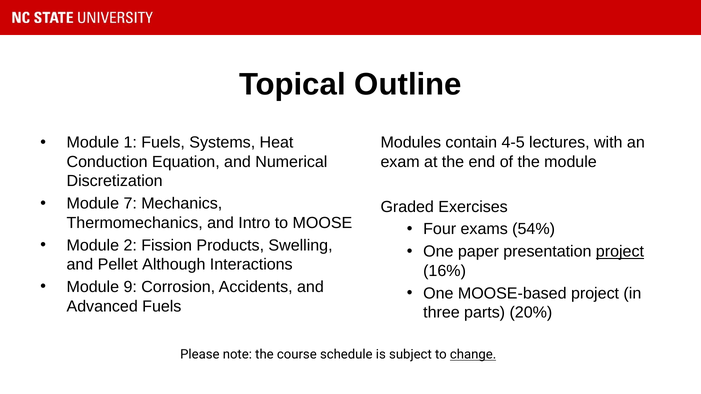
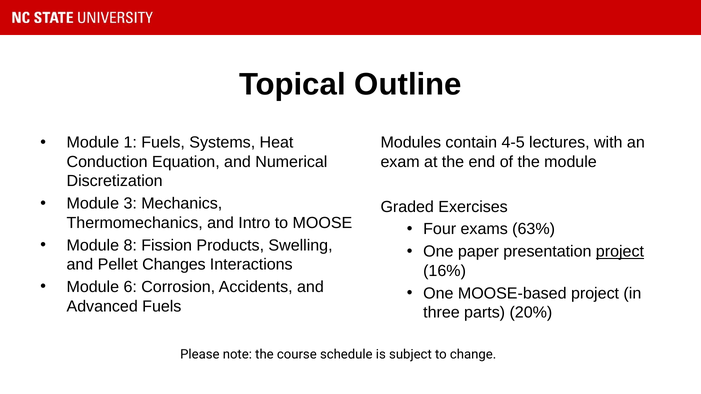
7: 7 -> 3 (130, 204)
54%: 54% -> 63% (534, 229)
2: 2 -> 8 (130, 246)
Although: Although -> Changes (174, 265)
9: 9 -> 6 (130, 287)
change underline: present -> none (473, 355)
